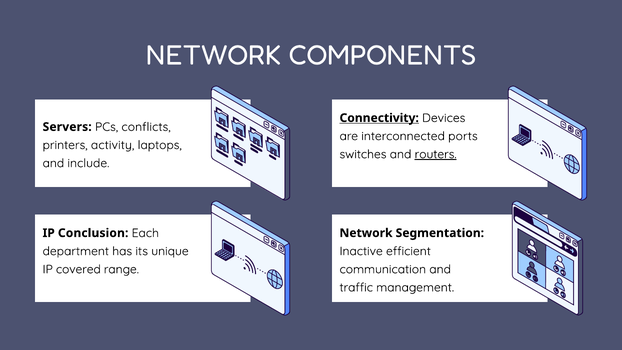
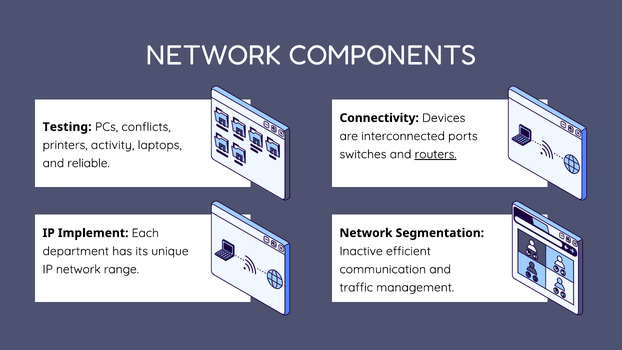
Connectivity underline: present -> none (379, 118)
Servers: Servers -> Testing (67, 127)
include: include -> reliable (88, 163)
Conclusion: Conclusion -> Implement (93, 233)
IP covered: covered -> network (78, 269)
